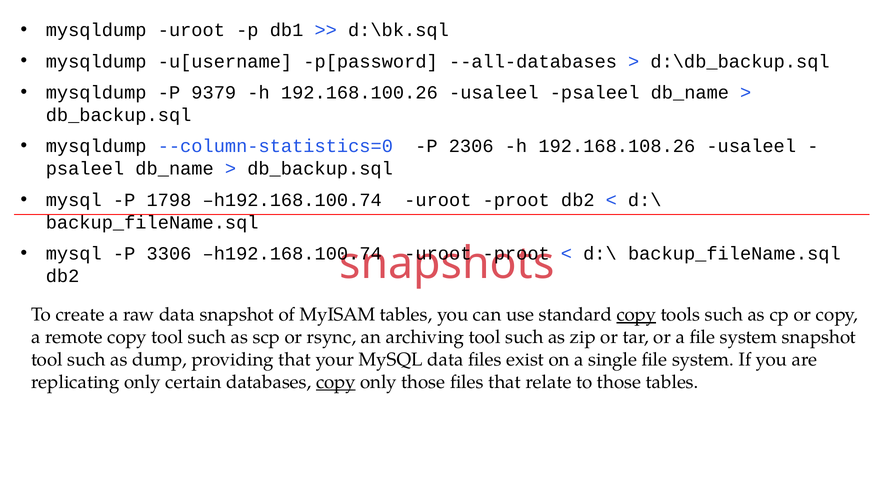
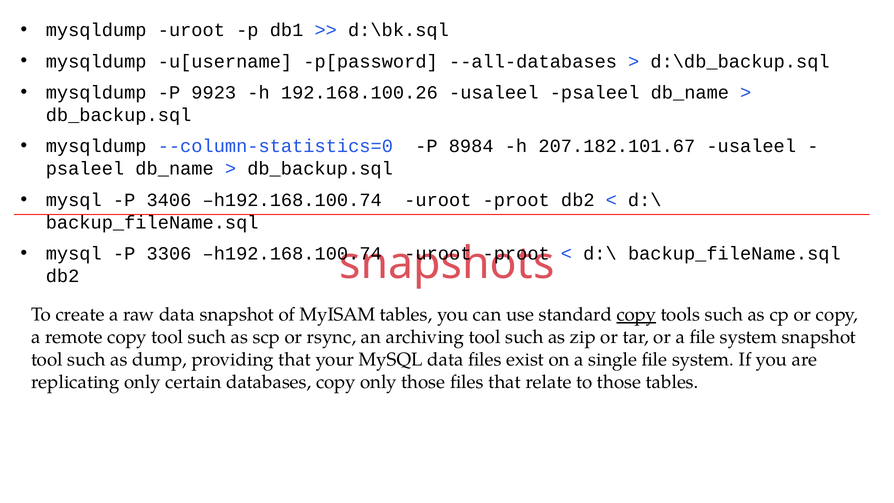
9379: 9379 -> 9923 (214, 93)
2306: 2306 -> 8984 (471, 146)
192.168.108.26: 192.168.108.26 -> 207.182.101.67 (617, 146)
1798: 1798 -> 3406 (169, 200)
copy underline: present -> none (336, 382)
